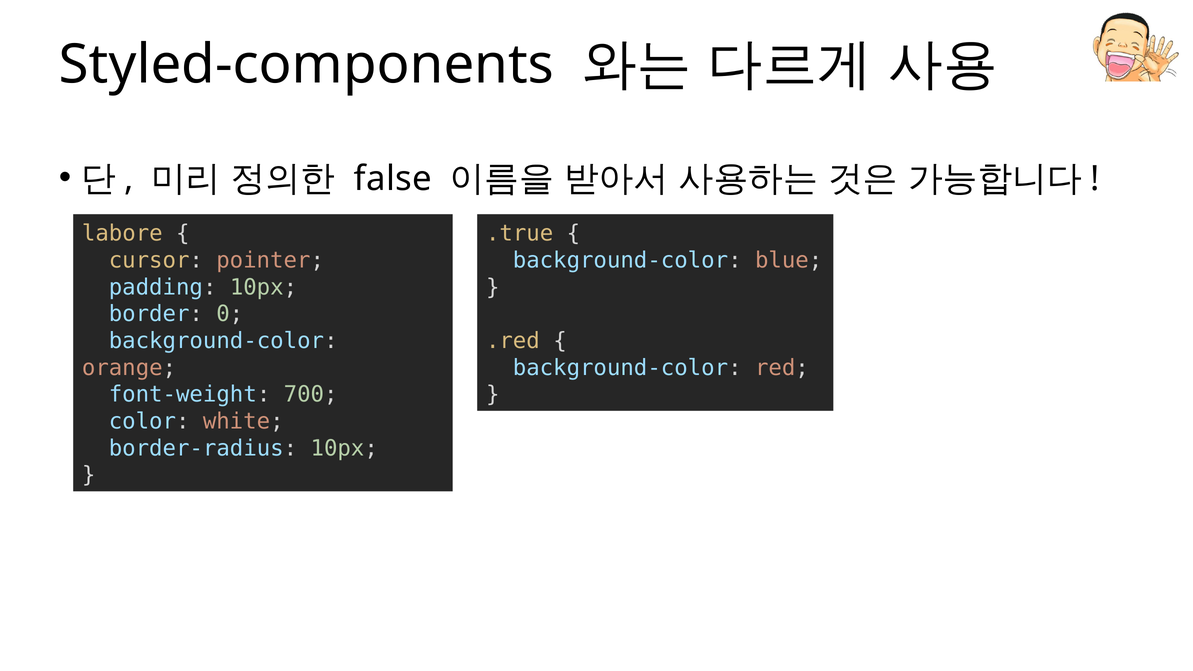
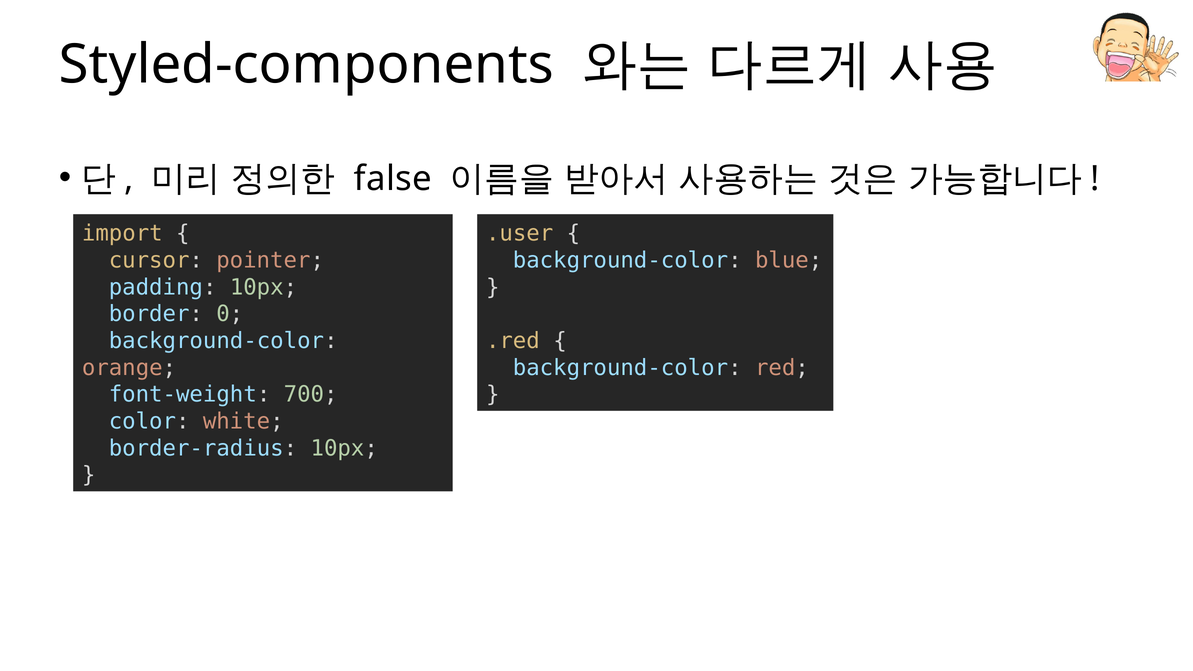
labore: labore -> import (122, 234)
.true: .true -> .user (520, 234)
